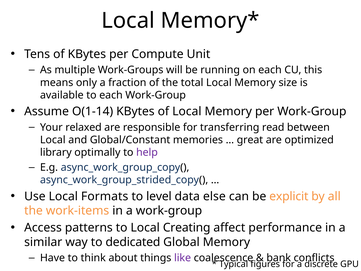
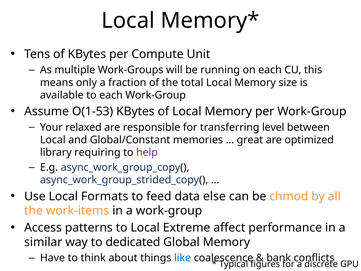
O(1-14: O(1-14 -> O(1-53 (93, 111)
read: read -> level (273, 127)
optimally: optimally -> requiring (97, 152)
level: level -> feed (159, 196)
explicit: explicit -> chmod (289, 196)
Creating: Creating -> Extreme (187, 228)
like colour: purple -> blue (183, 258)
